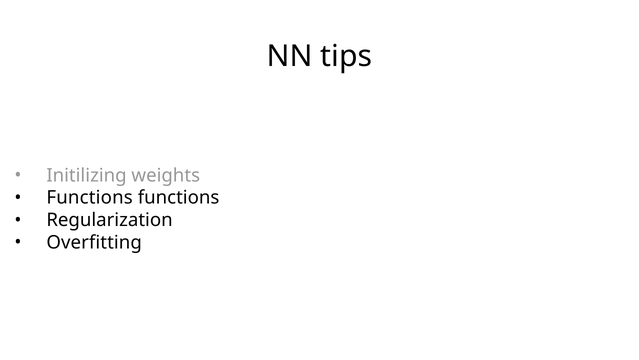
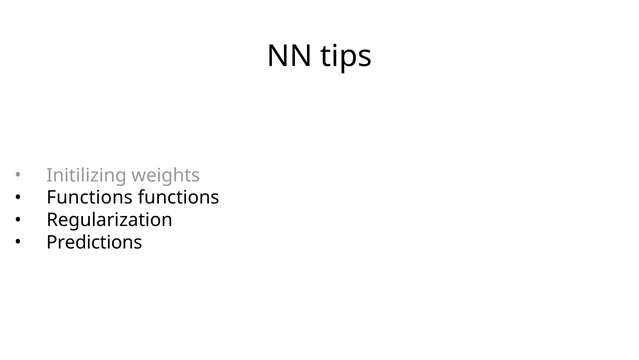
Overfitting: Overfitting -> Predictions (94, 242)
